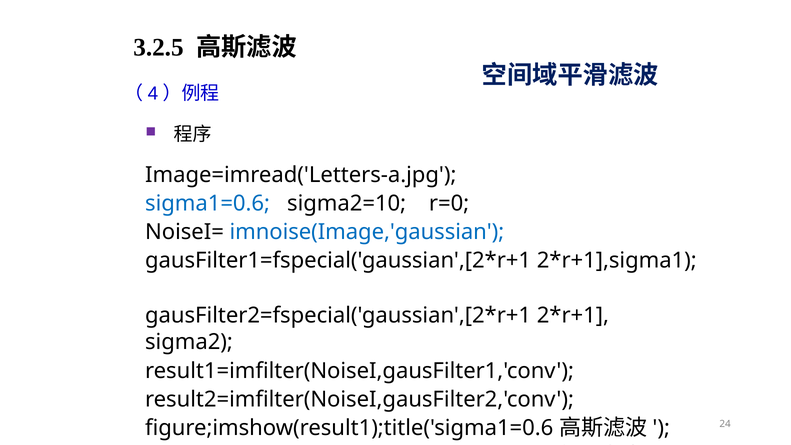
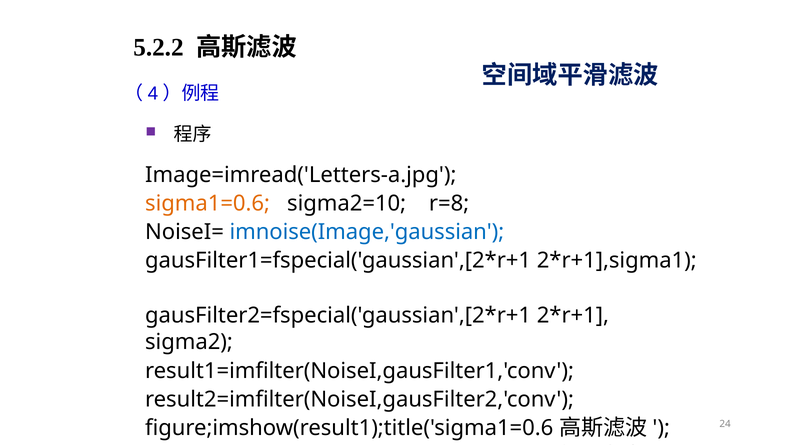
3.2.5: 3.2.5 -> 5.2.2 (158, 47)
sigma1=0.6 colour: blue -> orange (208, 203)
r=0: r=0 -> r=8 (449, 203)
